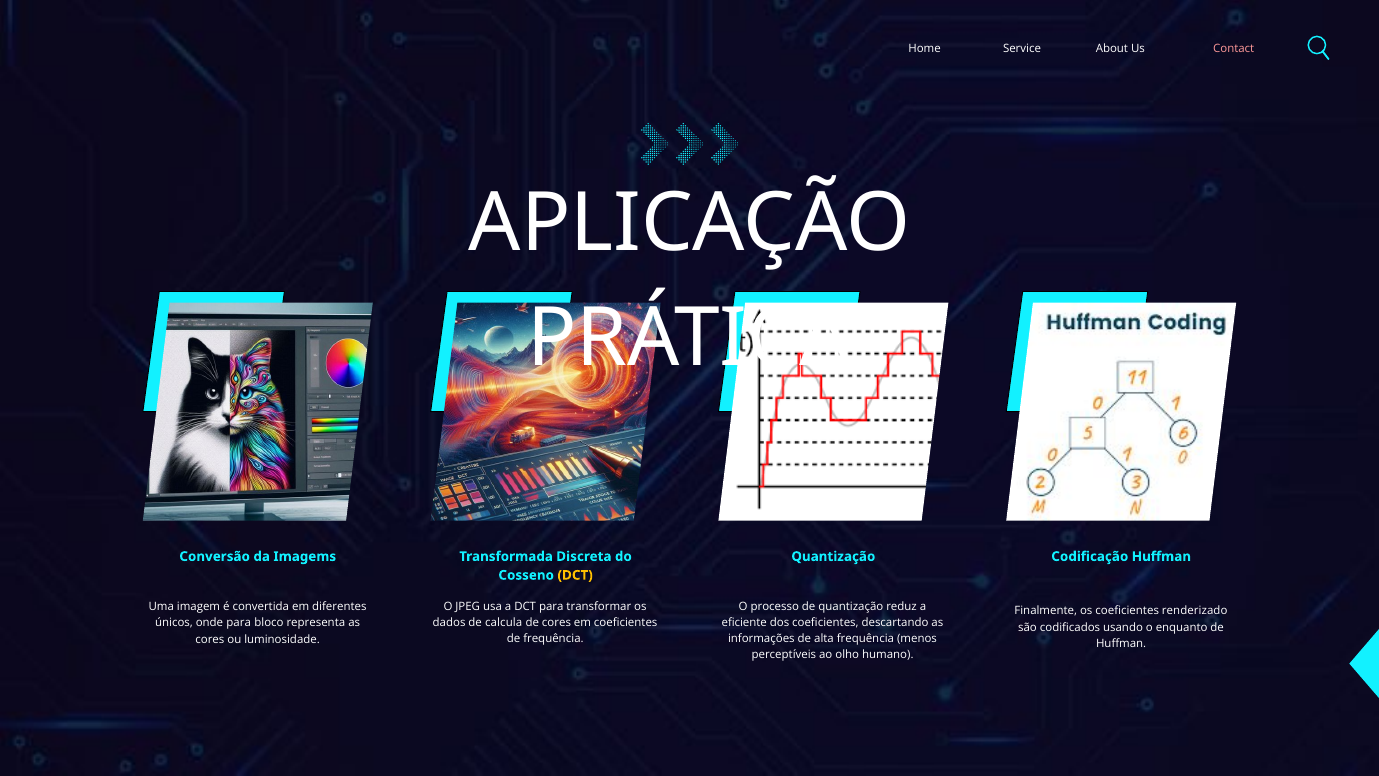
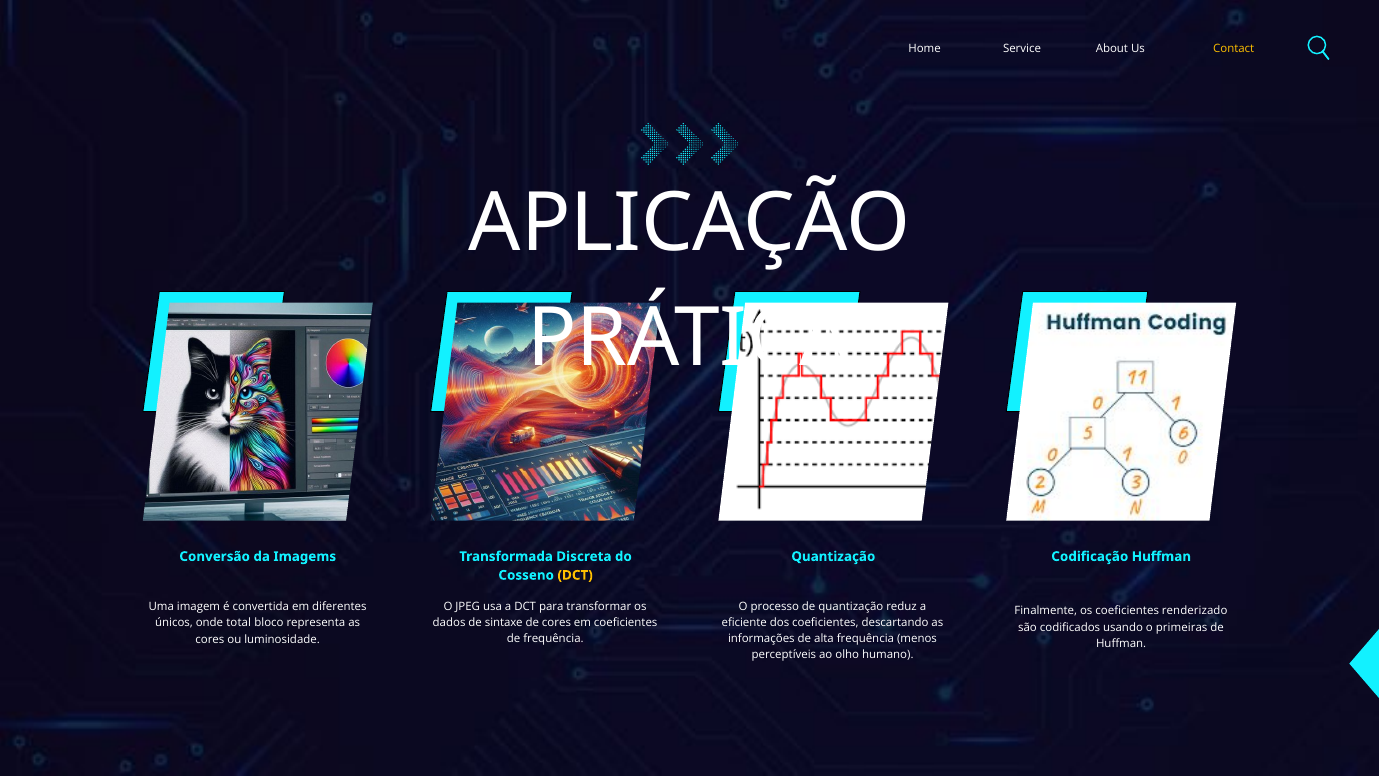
Contact colour: pink -> yellow (1234, 49)
calcula: calcula -> sintaxe (504, 623)
onde para: para -> total (239, 623)
enquanto: enquanto -> primeiras (1182, 627)
